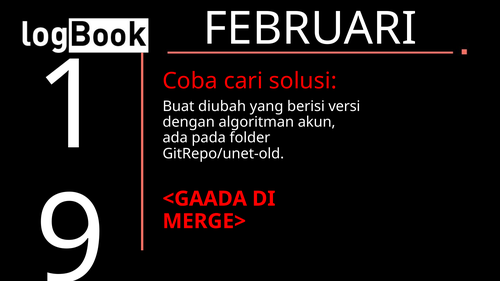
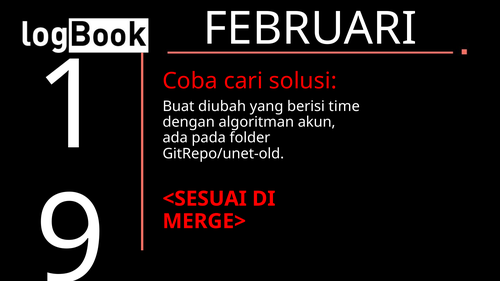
versi: versi -> time (344, 106)
<GAADA: <GAADA -> <SESUAI (205, 199)
